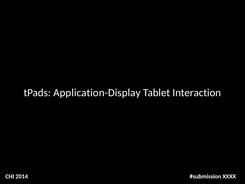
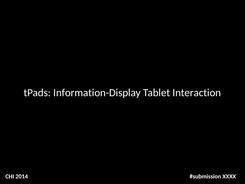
Application-Display: Application-Display -> Information-Display (97, 93)
